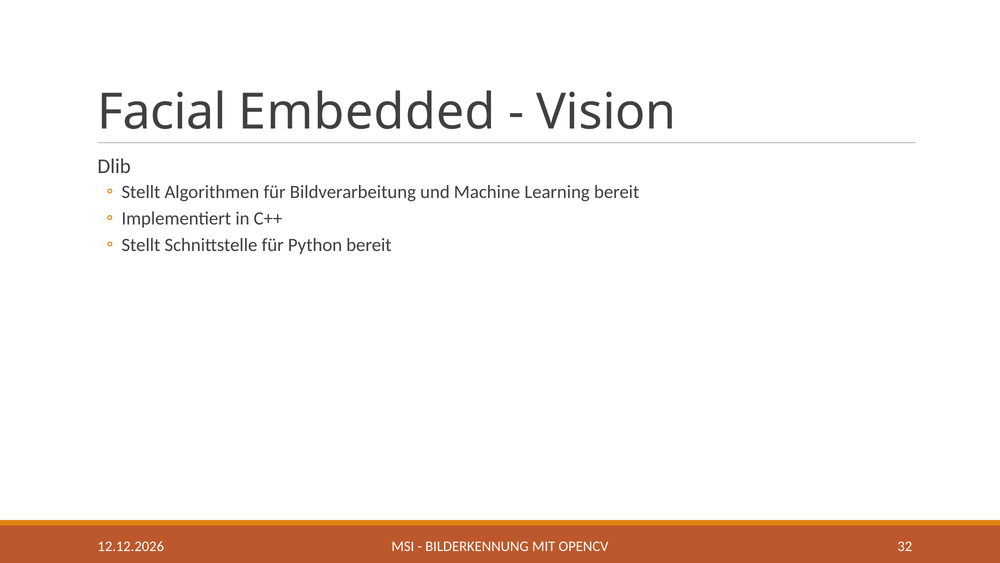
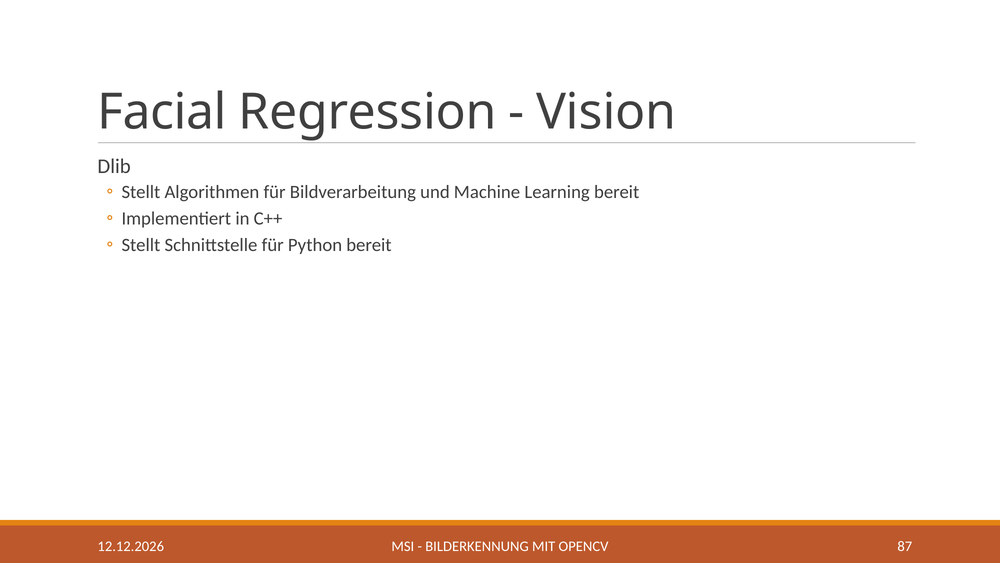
Embedded: Embedded -> Regression (367, 112)
32: 32 -> 87 (905, 546)
